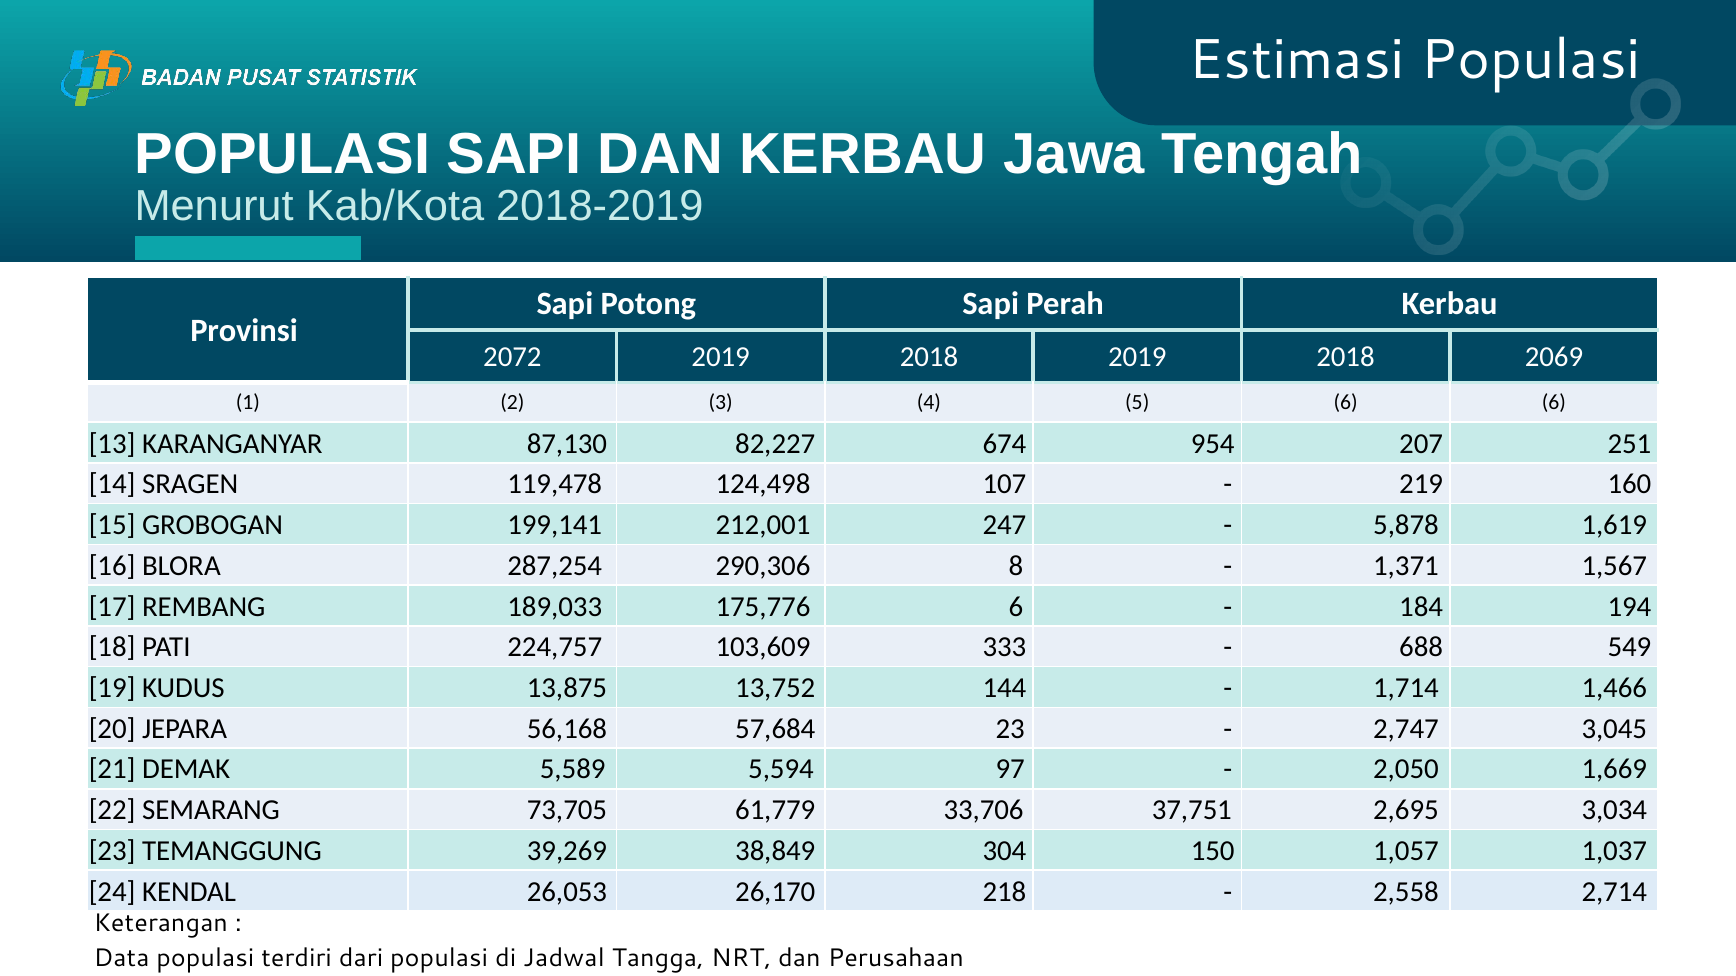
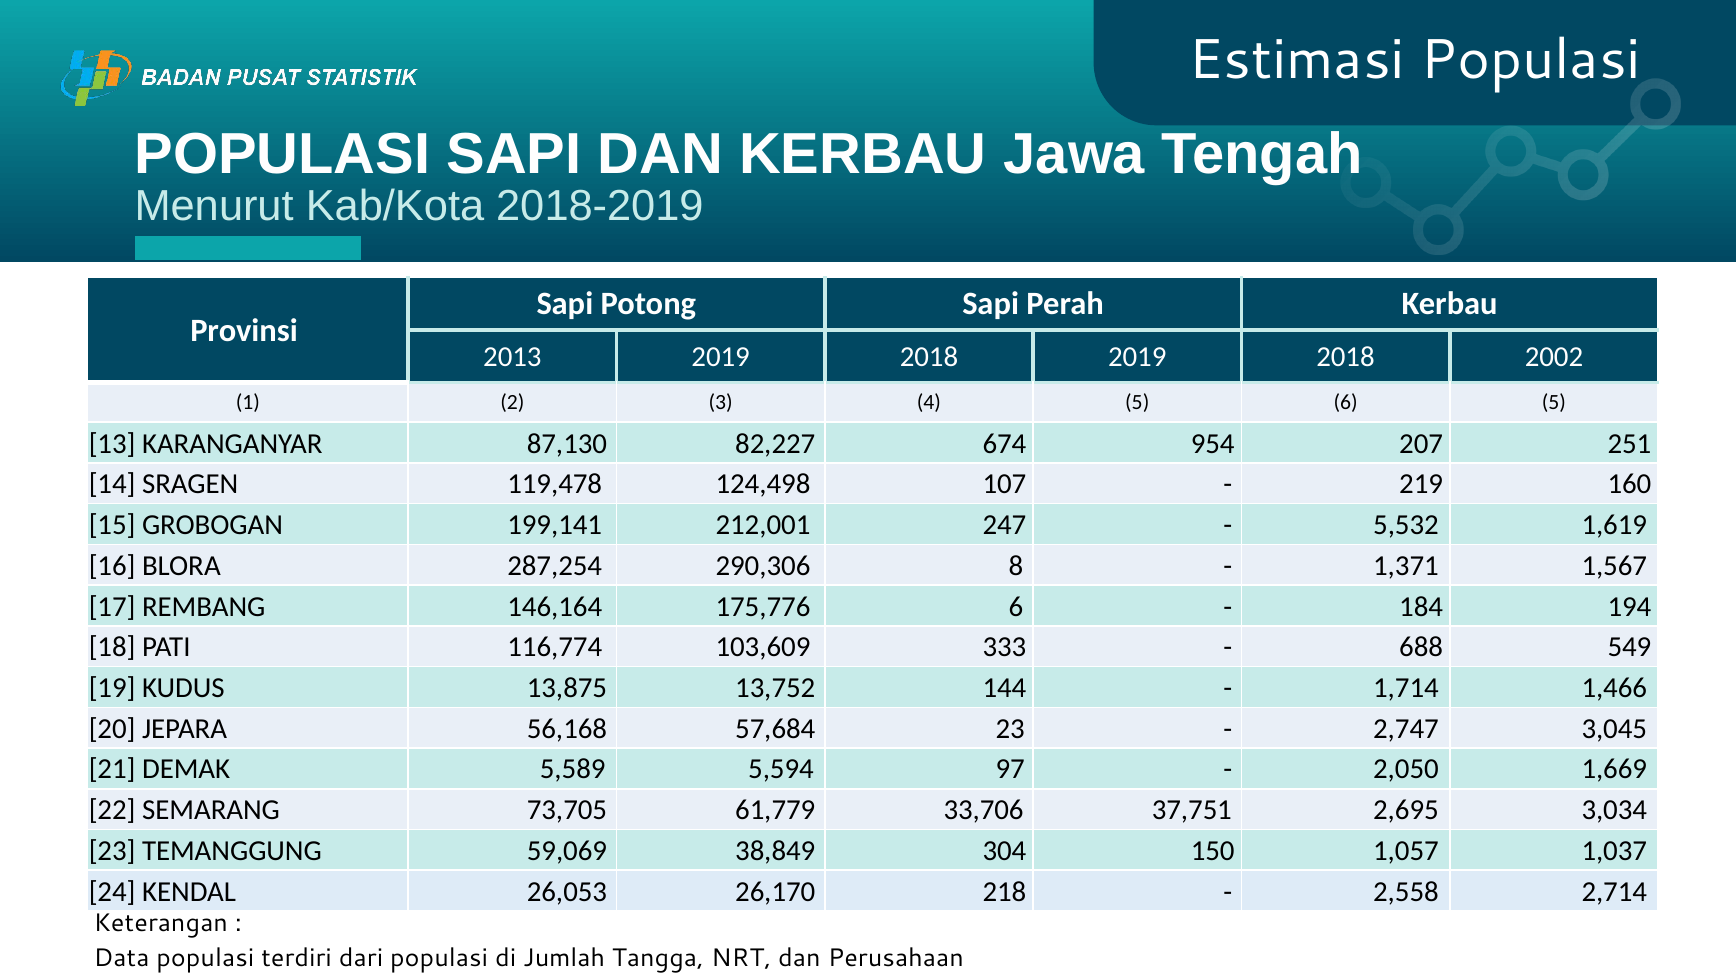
2072: 2072 -> 2013 (512, 357)
2069: 2069 -> 2002 (1554, 357)
6 6: 6 -> 5 (1554, 403)
5,878: 5,878 -> 5,532 (1406, 525)
189,033: 189,033 -> 146,164 (555, 607)
224,757: 224,757 -> 116,774 (555, 648)
39,269: 39,269 -> 59,069 (567, 851)
Jadwal: Jadwal -> Jumlah (564, 959)
